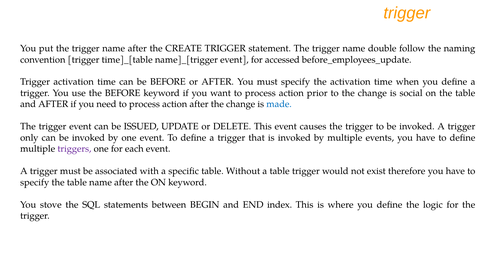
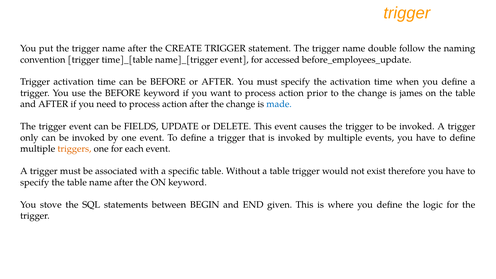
social: social -> james (411, 93)
ISSUED: ISSUED -> FIELDS (141, 127)
triggers colour: purple -> orange (74, 149)
index: index -> given (280, 205)
